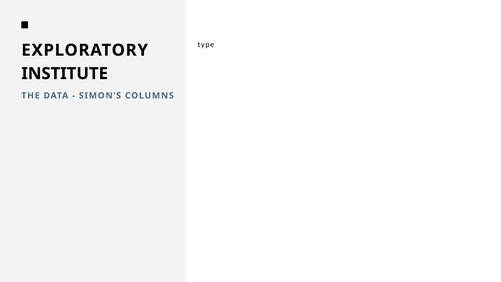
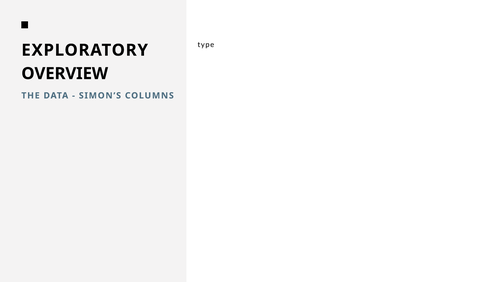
INSTITUTE: INSTITUTE -> OVERVIEW (65, 74)
